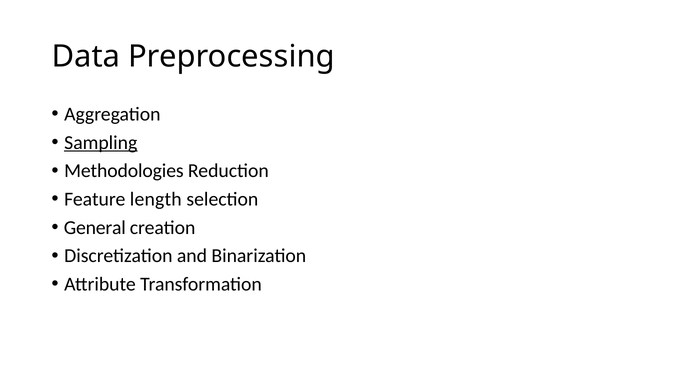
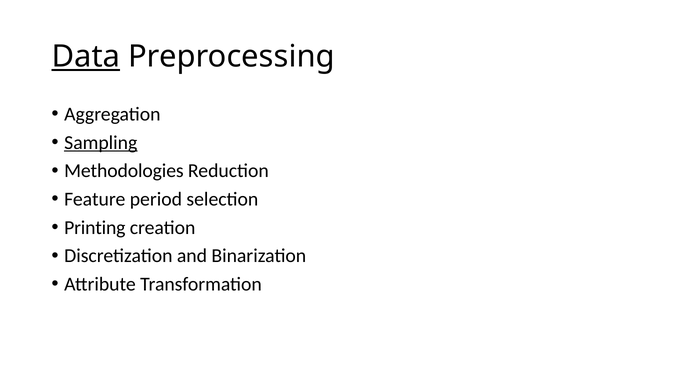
Data underline: none -> present (86, 57)
length: length -> period (156, 199)
General: General -> Printing (95, 228)
